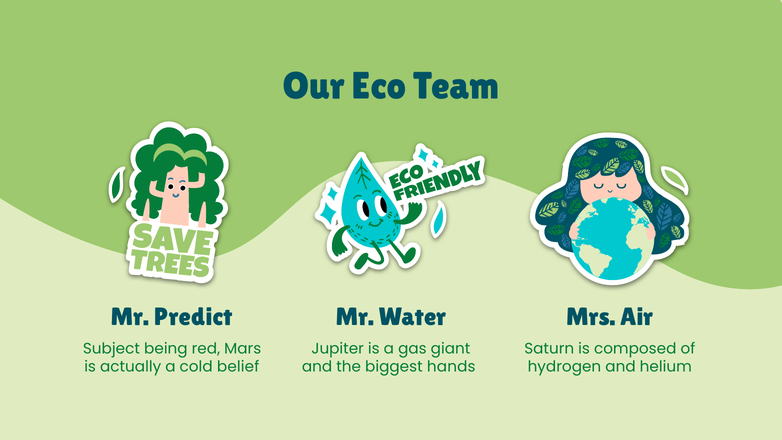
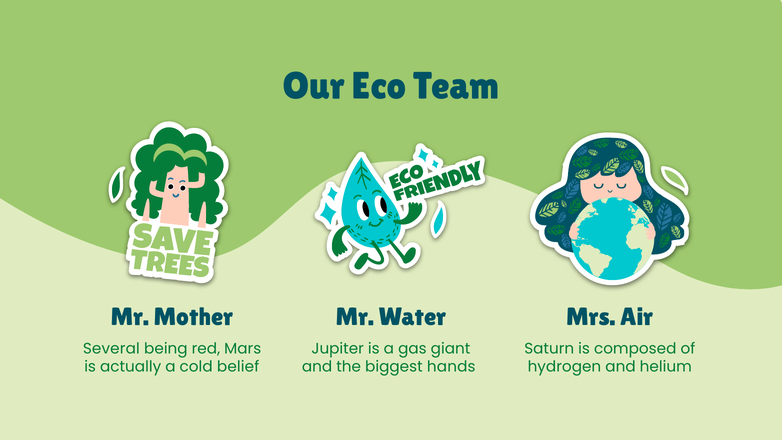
Predict: Predict -> Mother (193, 317)
Subject: Subject -> Several (111, 348)
